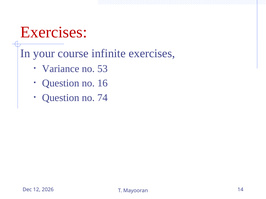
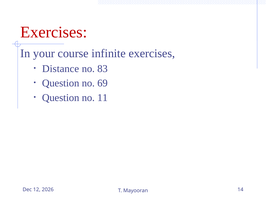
Variance: Variance -> Distance (61, 69)
53: 53 -> 83 (102, 69)
16: 16 -> 69 (102, 83)
74: 74 -> 11 (102, 98)
